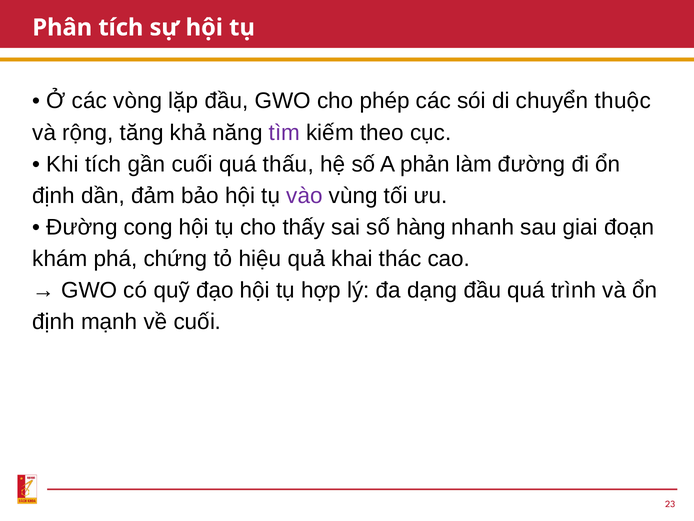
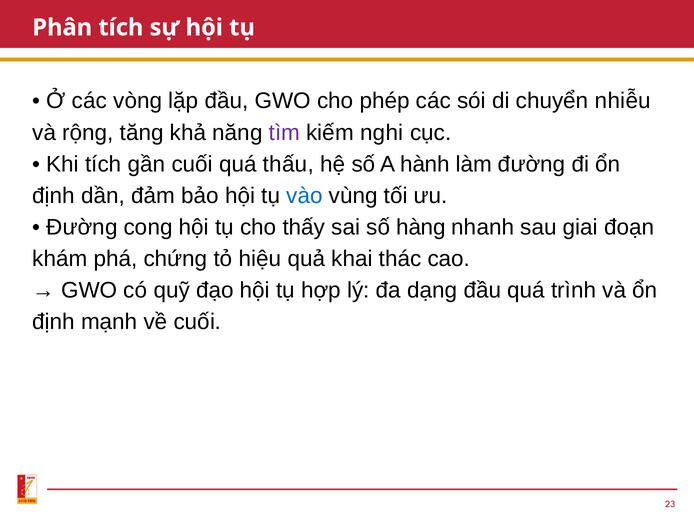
thuộc: thuộc -> nhiễu (623, 101)
theo: theo -> nghi (382, 132)
phản: phản -> hành (425, 164)
vào colour: purple -> blue (304, 195)
